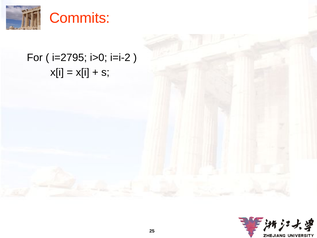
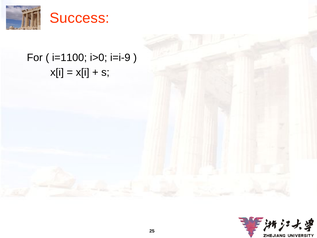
Commits: Commits -> Success (80, 18)
i=2795: i=2795 -> i=1100 (69, 58)
i=i-2: i=i-2 -> i=i-9 (120, 58)
